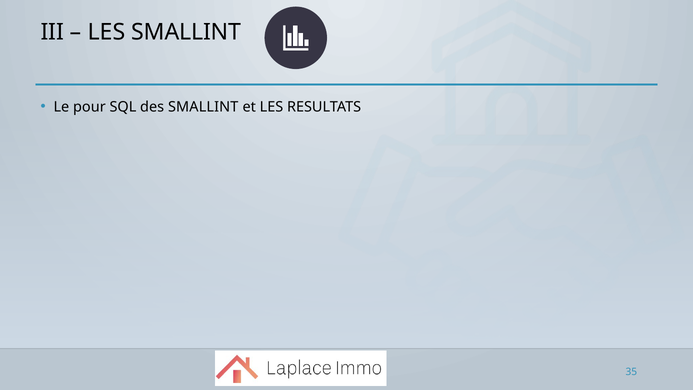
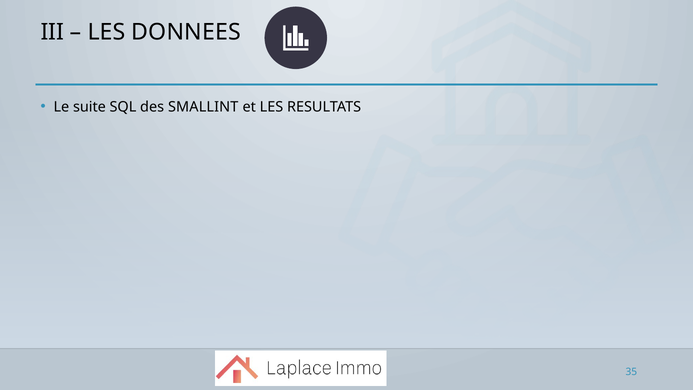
LES SMALLINT: SMALLINT -> DONNEES (186, 32)
pour: pour -> suite (89, 107)
